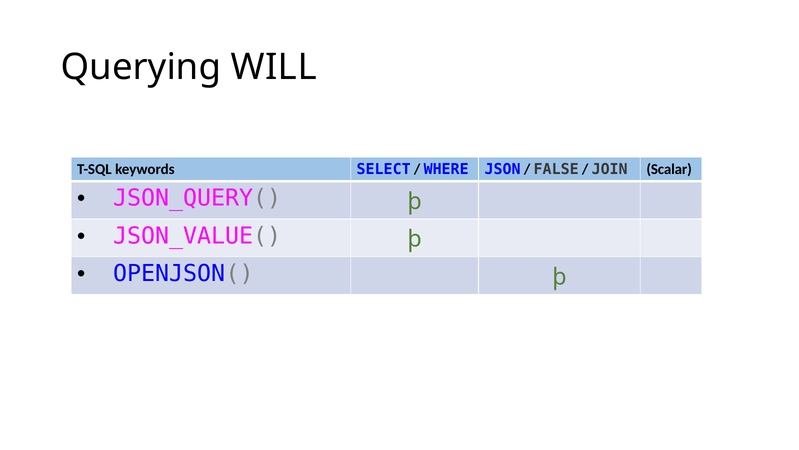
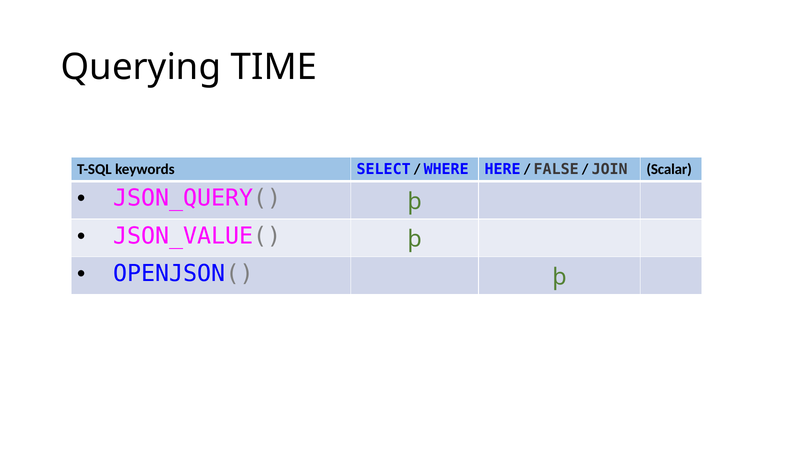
WILL: WILL -> TIME (274, 67)
JSON: JSON -> HERE (503, 169)
